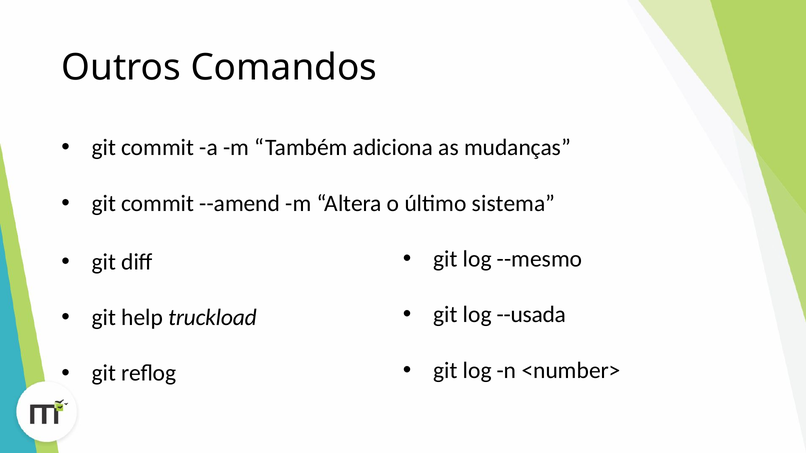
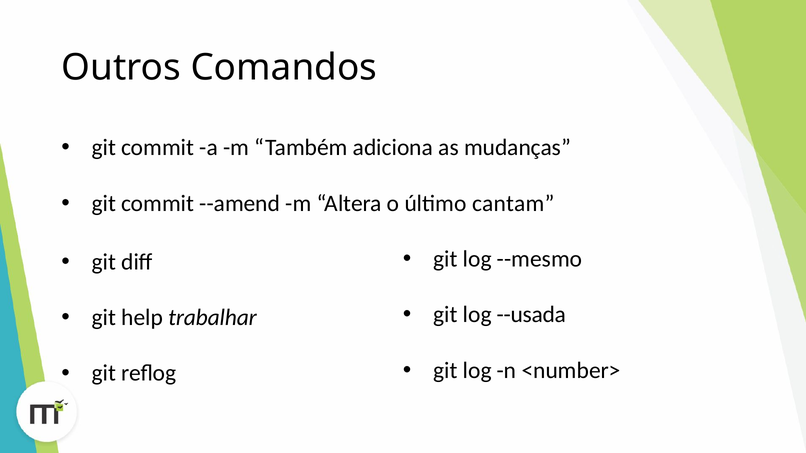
sistema: sistema -> cantam (513, 204)
truckload: truckload -> trabalhar (212, 318)
